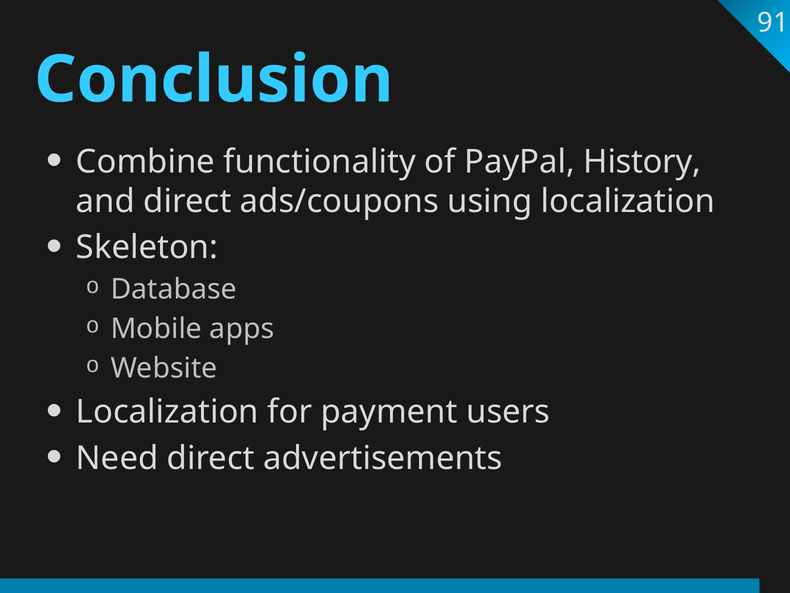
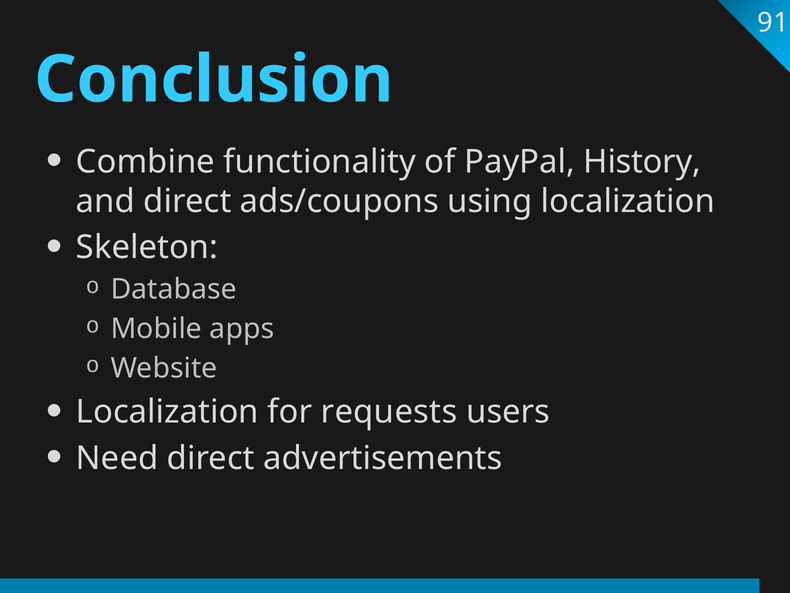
payment: payment -> requests (389, 412)
